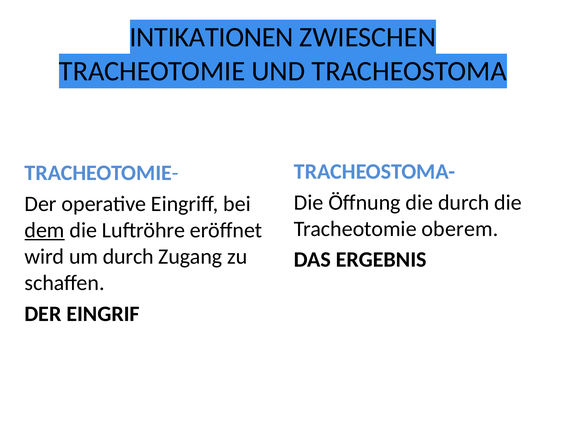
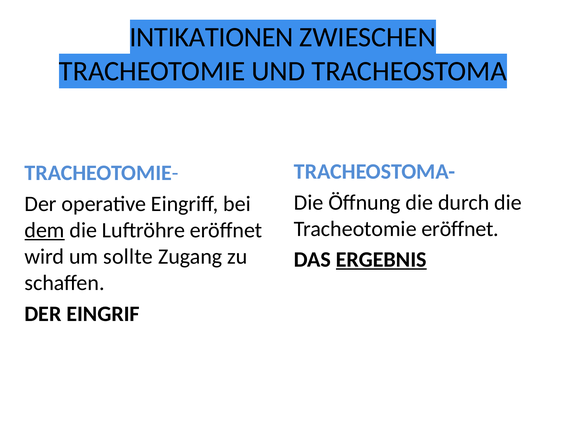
Tracheotomie oberem: oberem -> eröffnet (460, 229)
um durch: durch -> sollte (128, 257)
ERGEBNIS underline: none -> present (381, 260)
